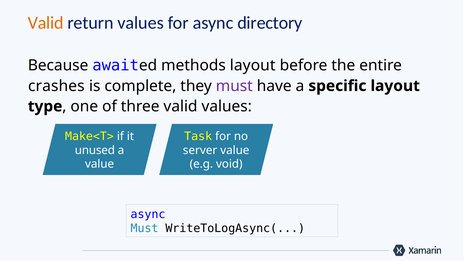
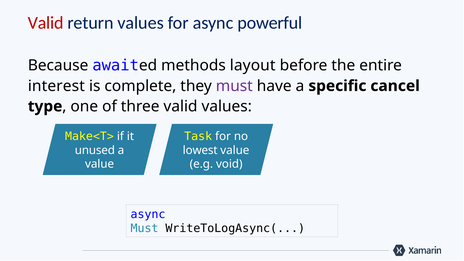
Valid colour: orange -> red (46, 23)
directory: directory -> powerful (270, 23)
crashes: crashes -> interest (56, 86)
specific layout: layout -> cancel (395, 86)
server: server -> lowest (200, 150)
